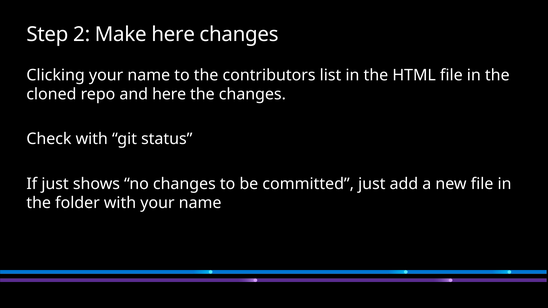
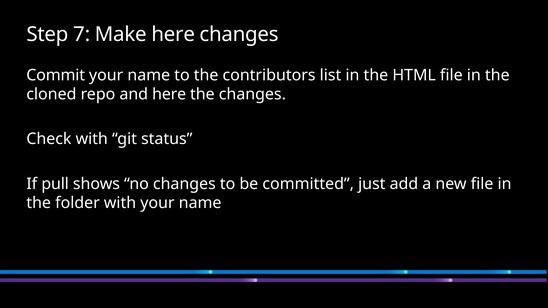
2: 2 -> 7 (82, 34)
Clicking: Clicking -> Commit (56, 75)
If just: just -> pull (55, 184)
